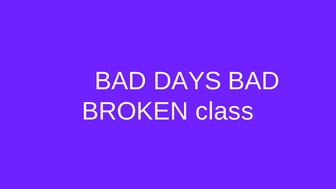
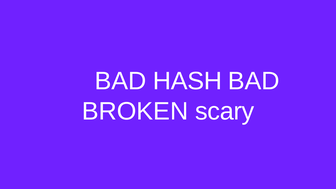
DAYS: DAYS -> HASH (187, 81)
class: class -> scary (225, 111)
